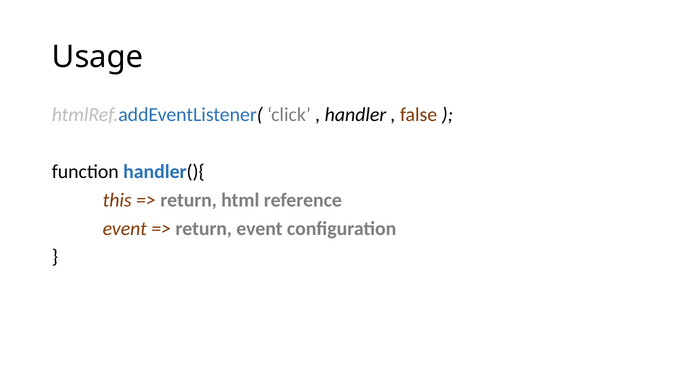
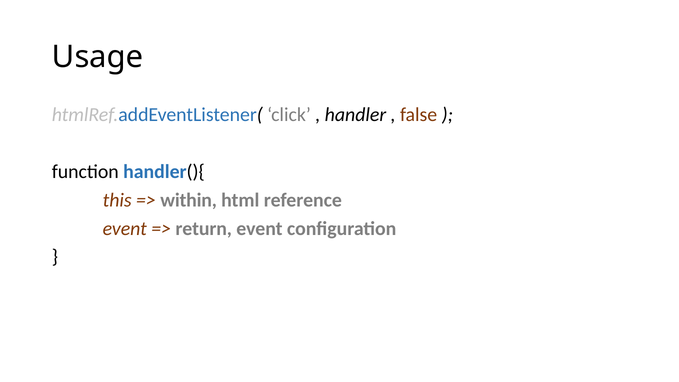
return: return -> within (189, 200)
